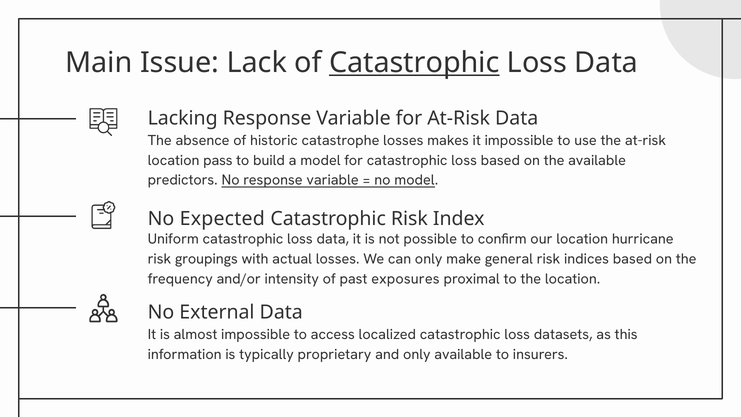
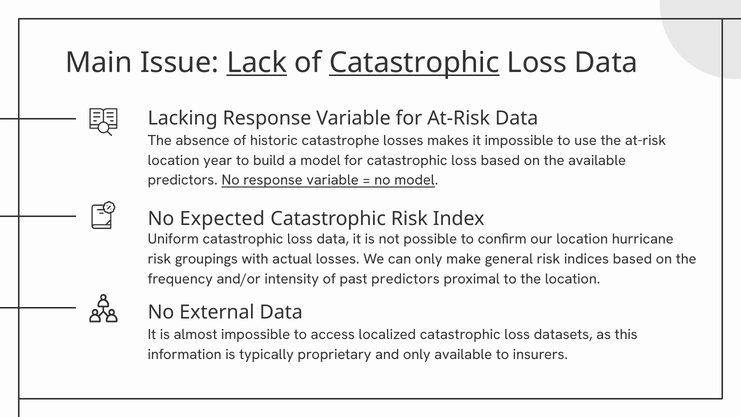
Lack underline: none -> present (257, 63)
pass: pass -> year (218, 160)
past exposures: exposures -> predictors (405, 279)
